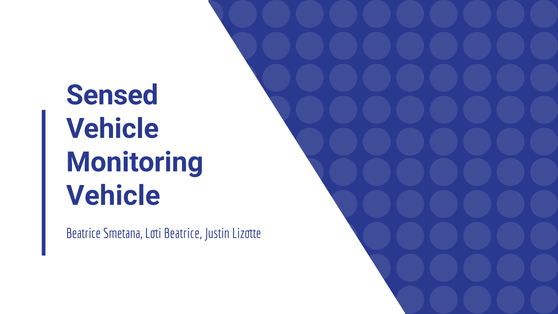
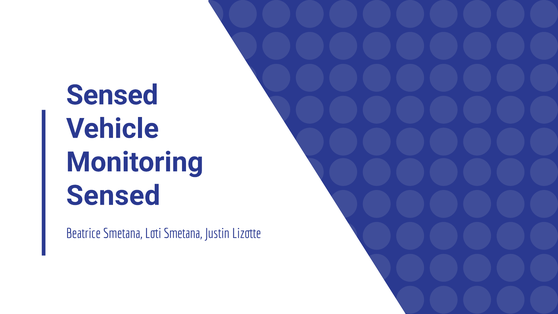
Vehicle: Vehicle -> Sensed (113, 196)
Loti Beatrice: Beatrice -> Smetana (183, 233)
